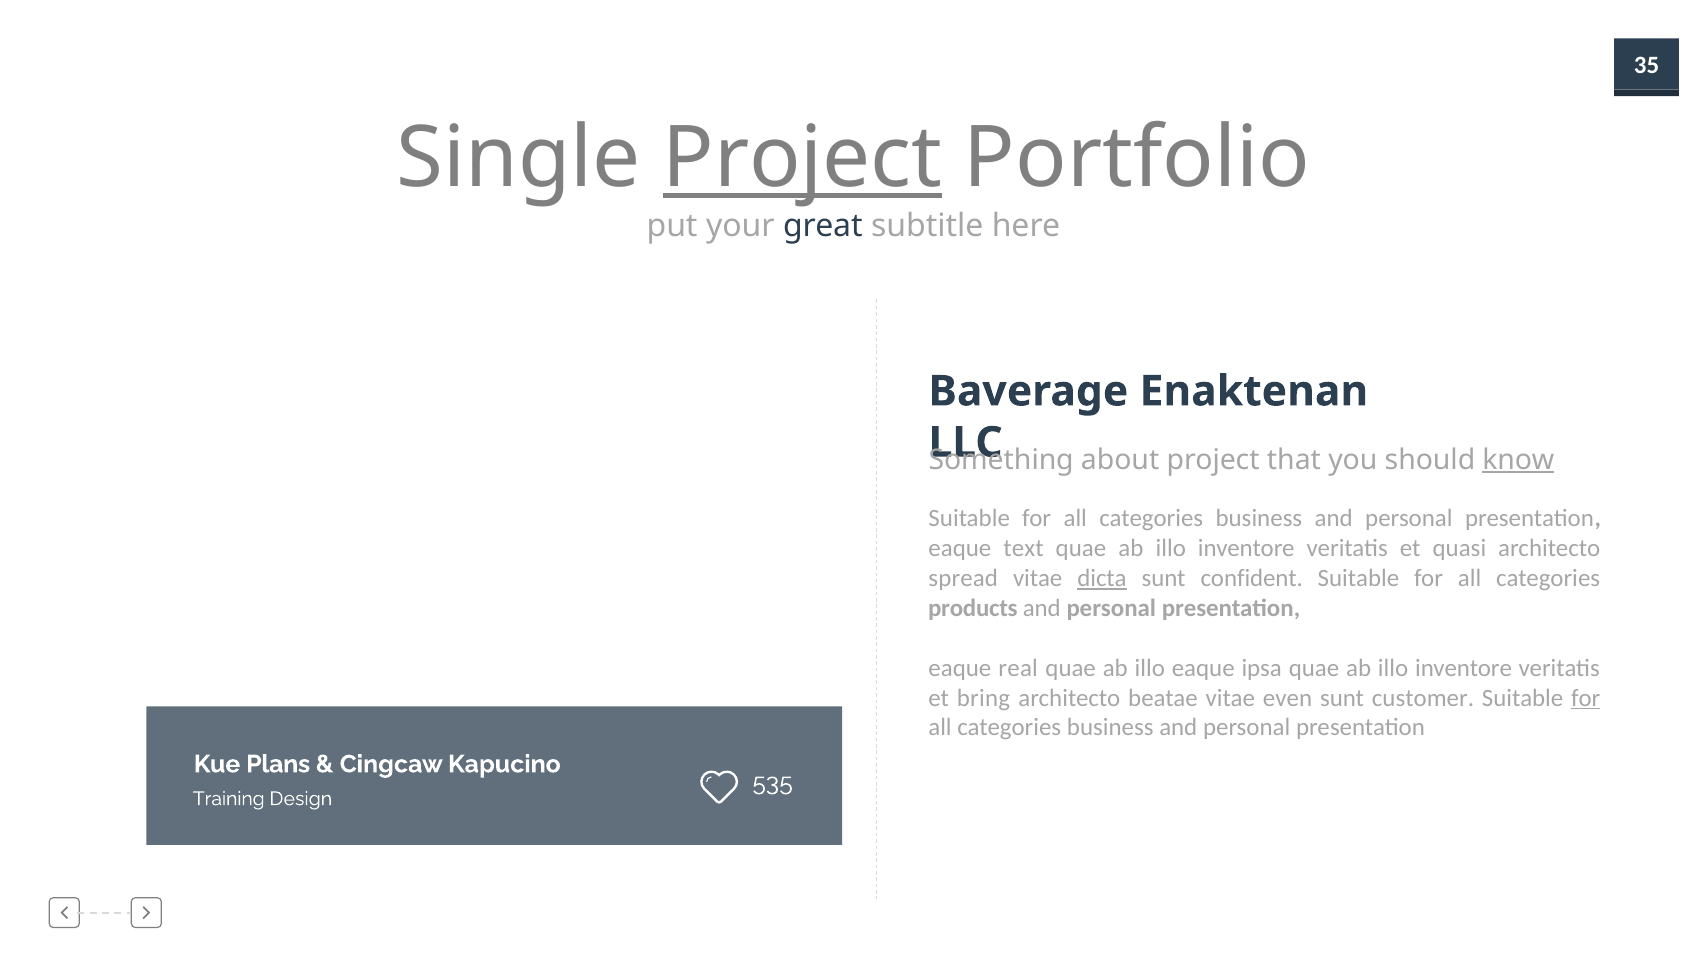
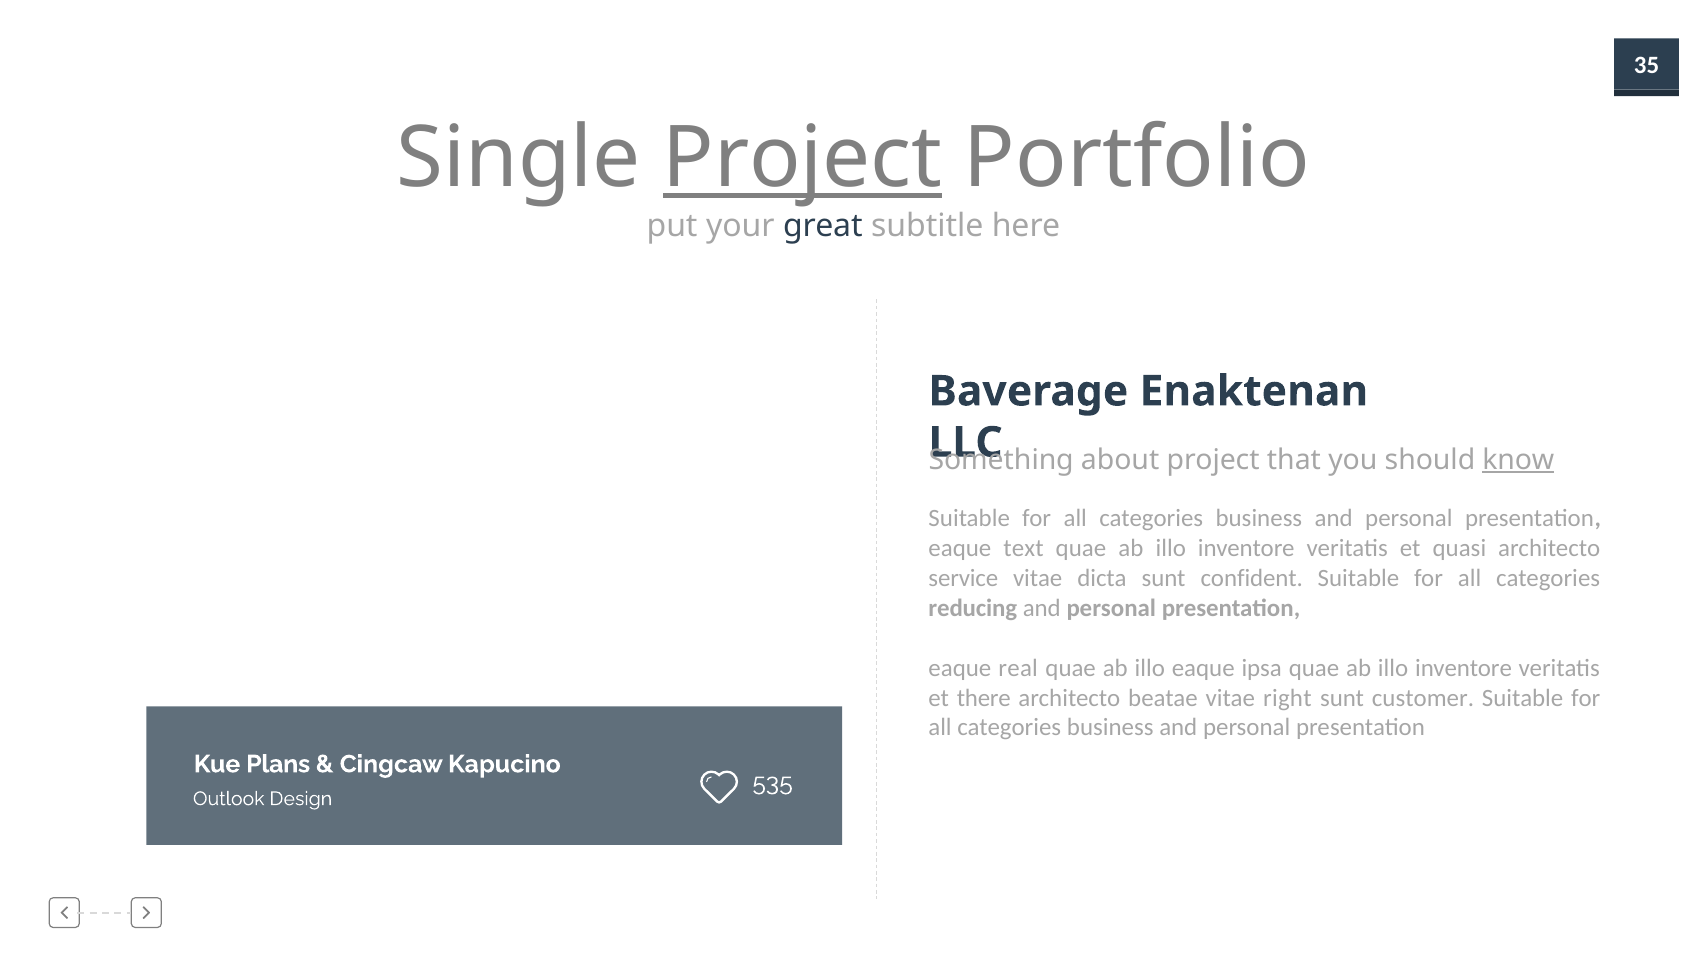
spread: spread -> service (963, 578)
dicta underline: present -> none (1102, 578)
products: products -> reducing (973, 608)
bring: bring -> there (984, 698)
even: even -> right (1287, 698)
for underline: present -> none (1586, 698)
Training: Training -> Outlook (229, 799)
